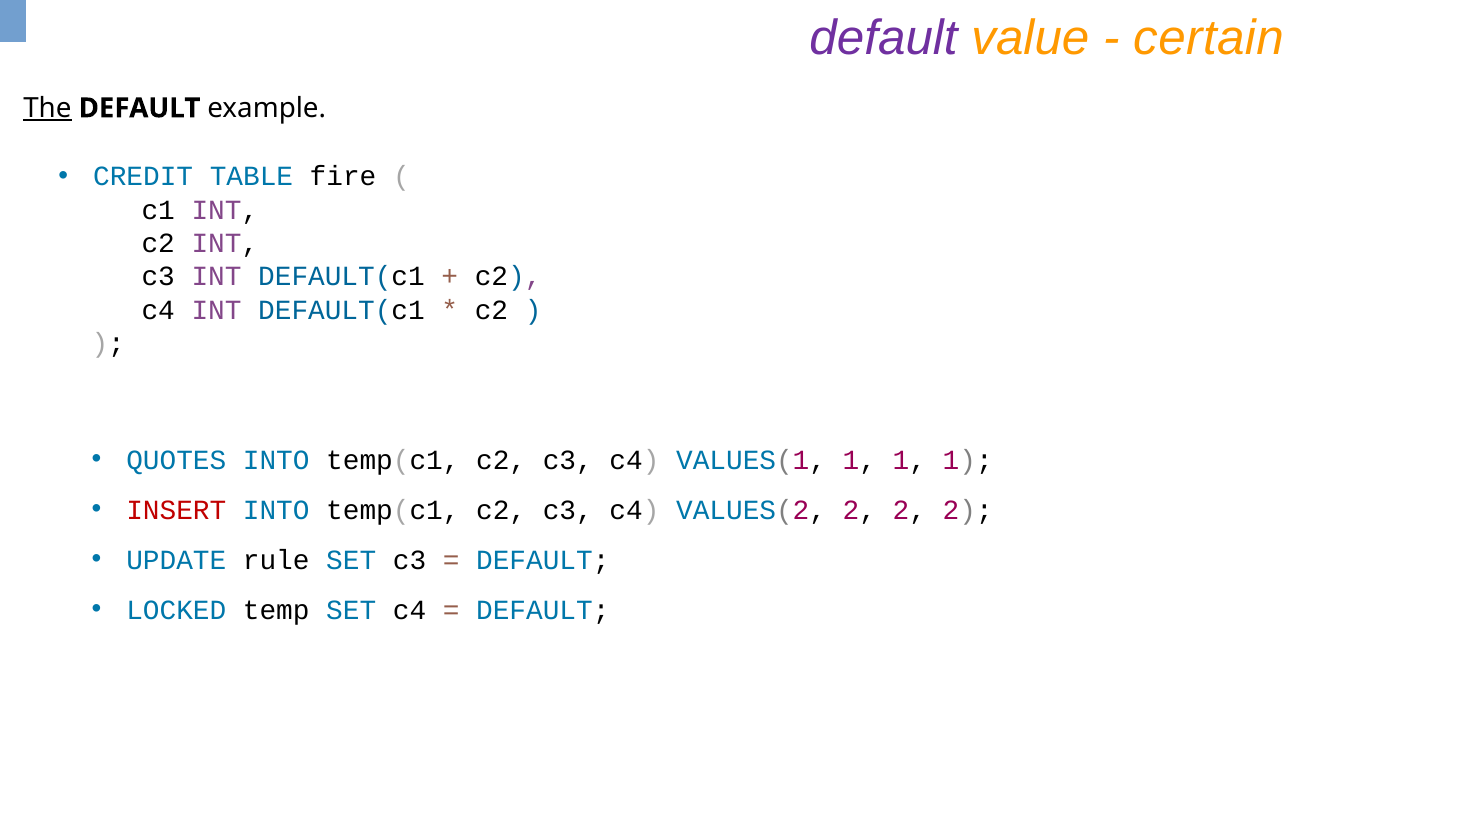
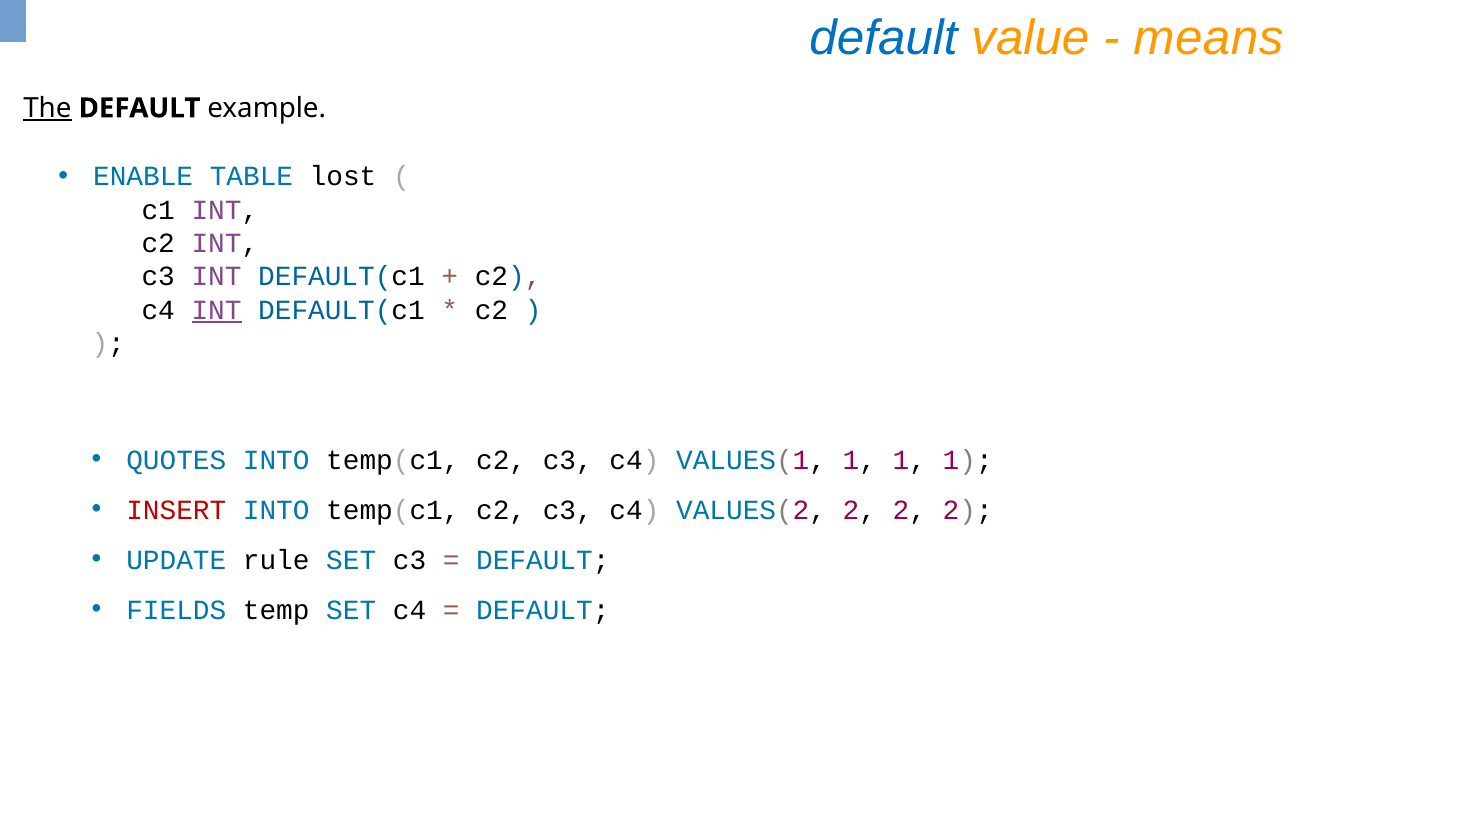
default colour: purple -> blue (884, 39)
certain: certain -> means (1208, 39)
CREDIT: CREDIT -> ENABLE (143, 177)
fire: fire -> lost (343, 177)
INT underline: none -> present (217, 310)
LOCKED: LOCKED -> FIELDS (176, 610)
